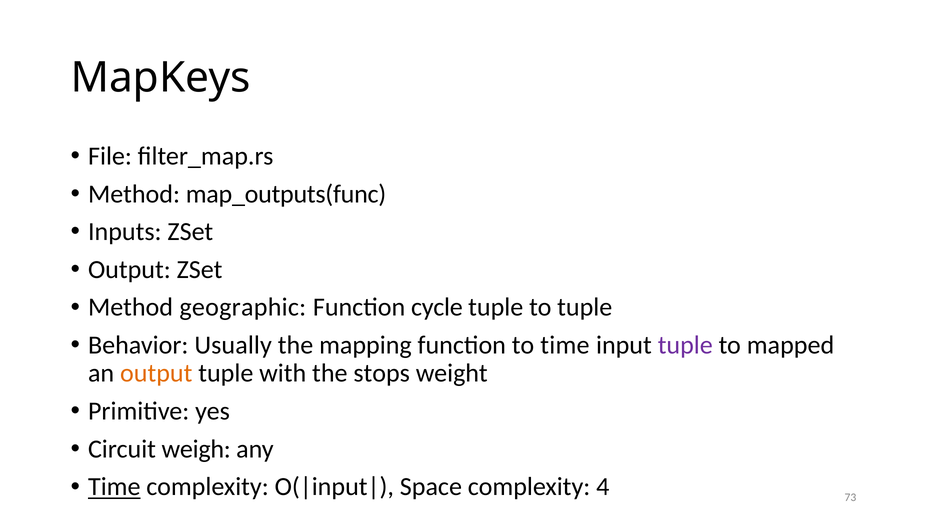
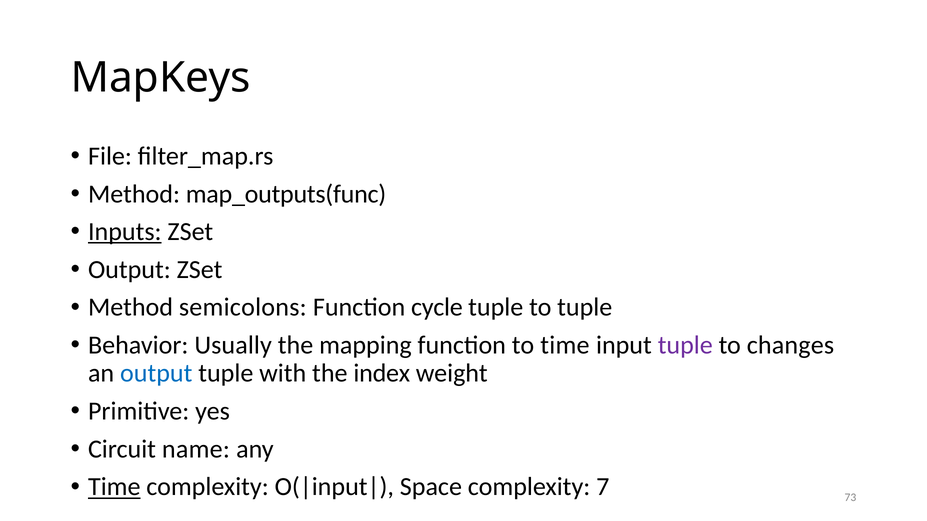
Inputs underline: none -> present (125, 232)
geographic: geographic -> semicolons (243, 308)
mapped: mapped -> changes (790, 346)
output colour: orange -> blue (156, 374)
stops: stops -> index (382, 374)
weigh: weigh -> name (196, 449)
4: 4 -> 7 (603, 487)
